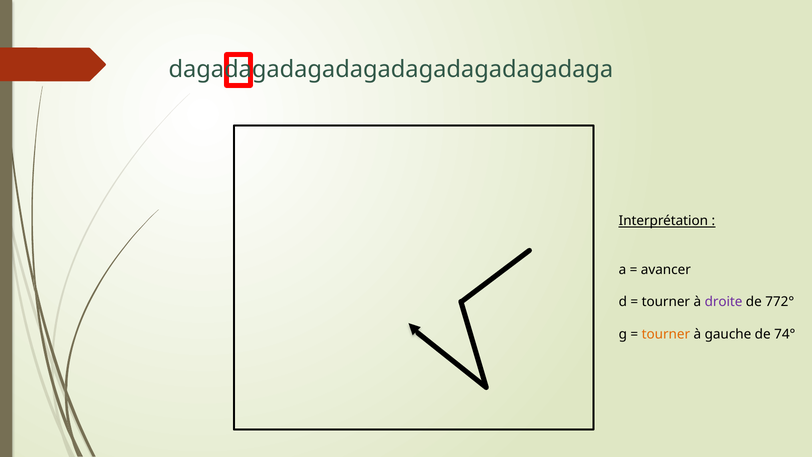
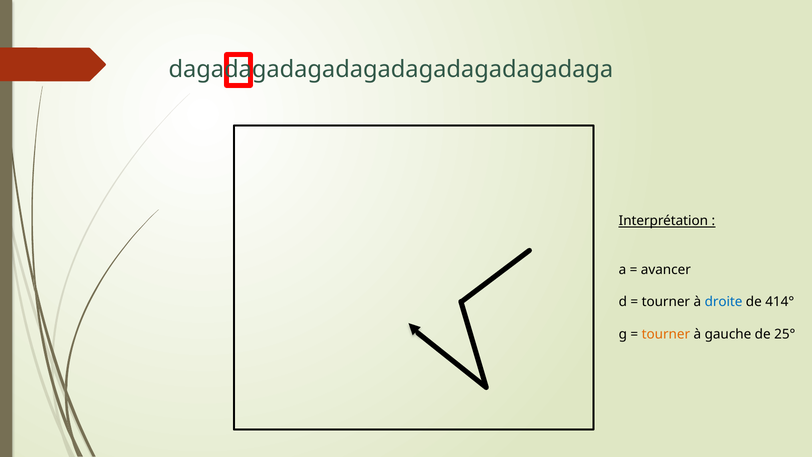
droite colour: purple -> blue (724, 302)
772°: 772° -> 414° (780, 302)
74°: 74° -> 25° (785, 334)
